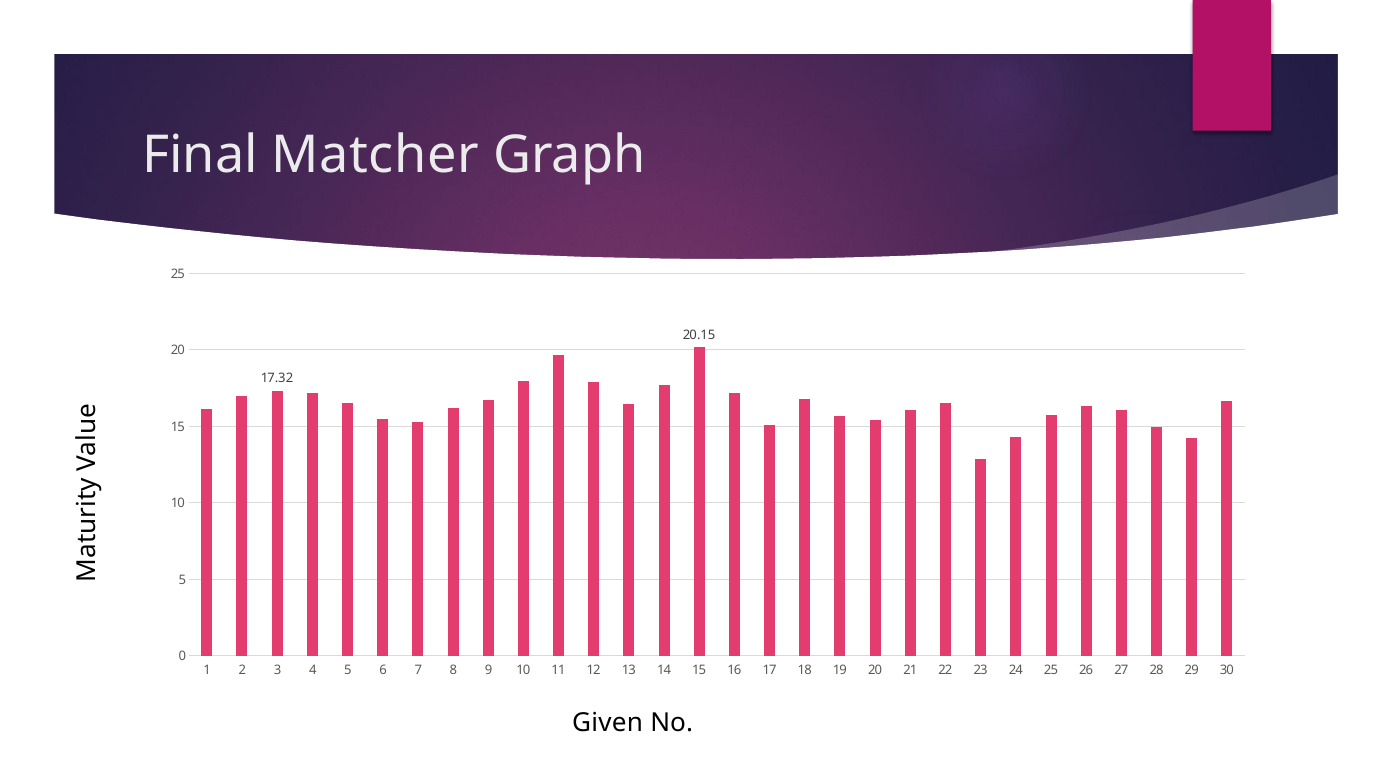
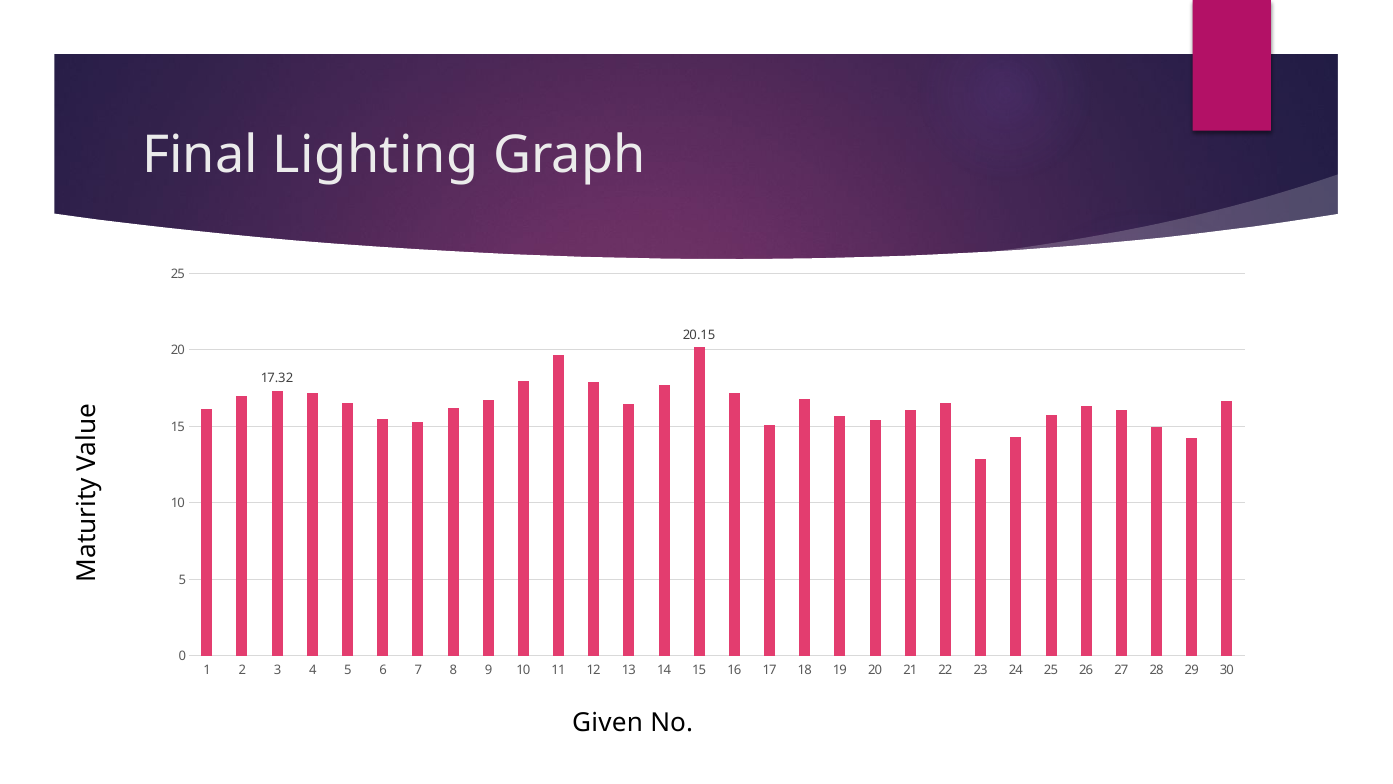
Matcher: Matcher -> Lighting (375, 155)
